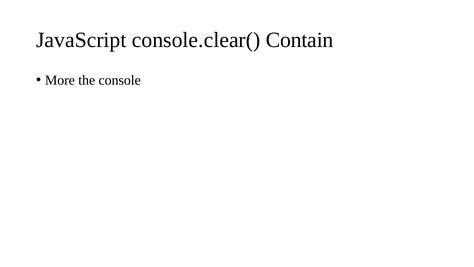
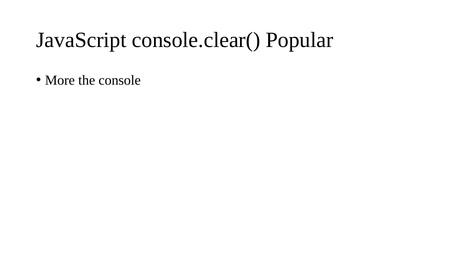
Contain: Contain -> Popular (300, 40)
